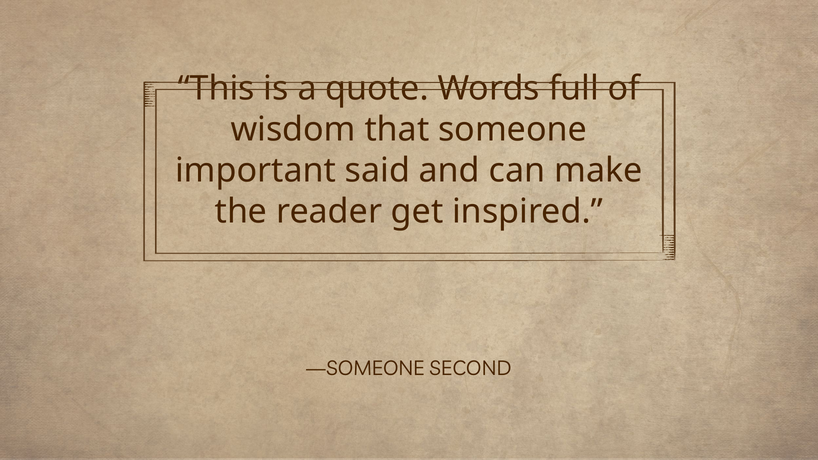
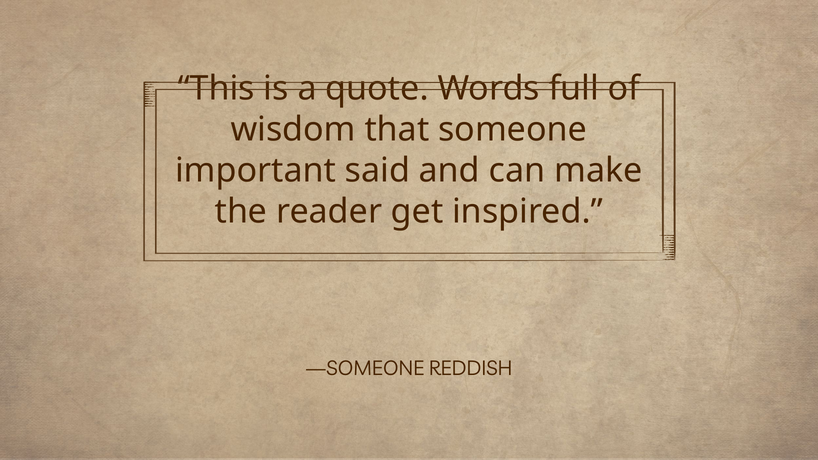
SECOND: SECOND -> REDDISH (471, 369)
